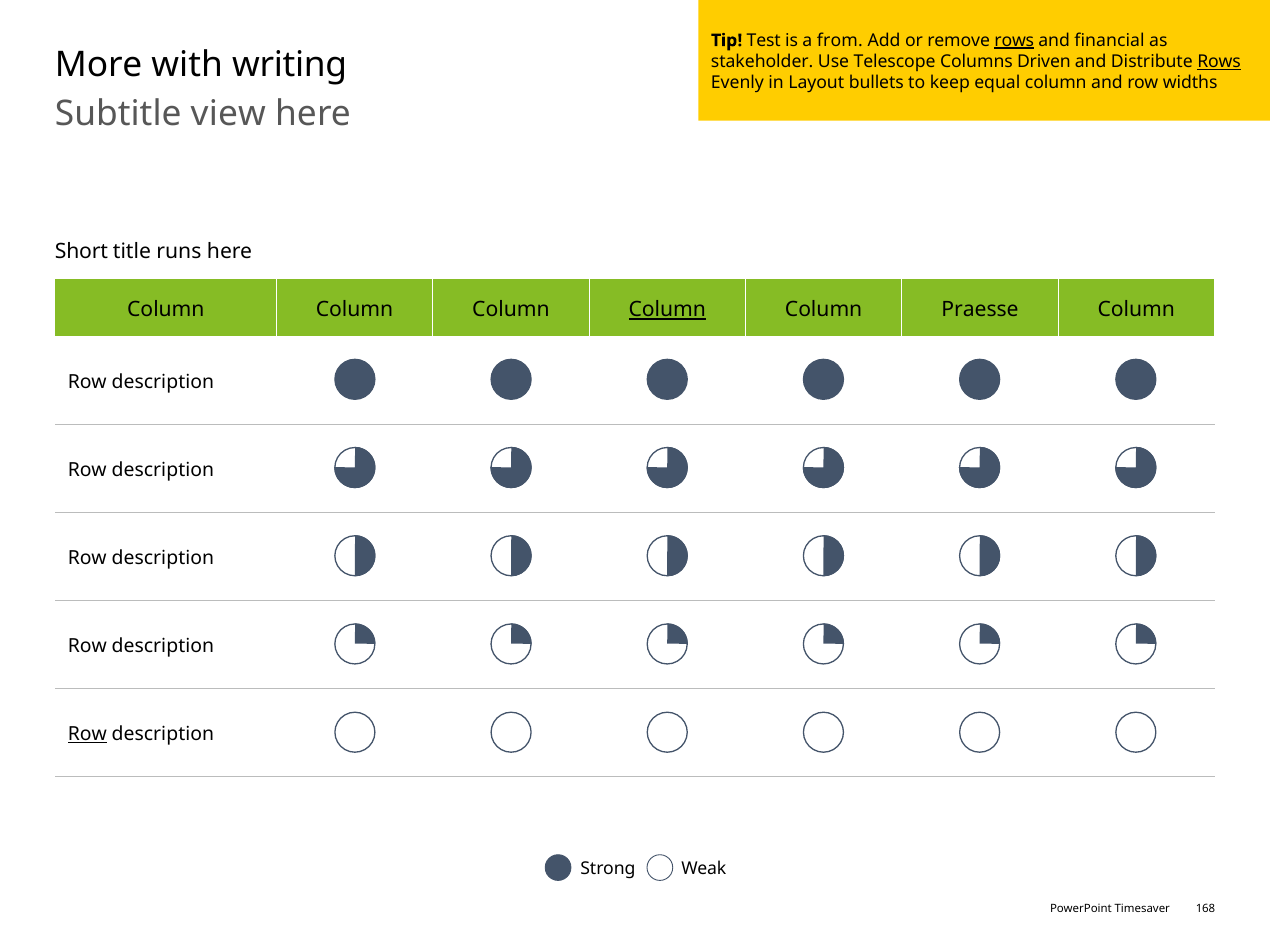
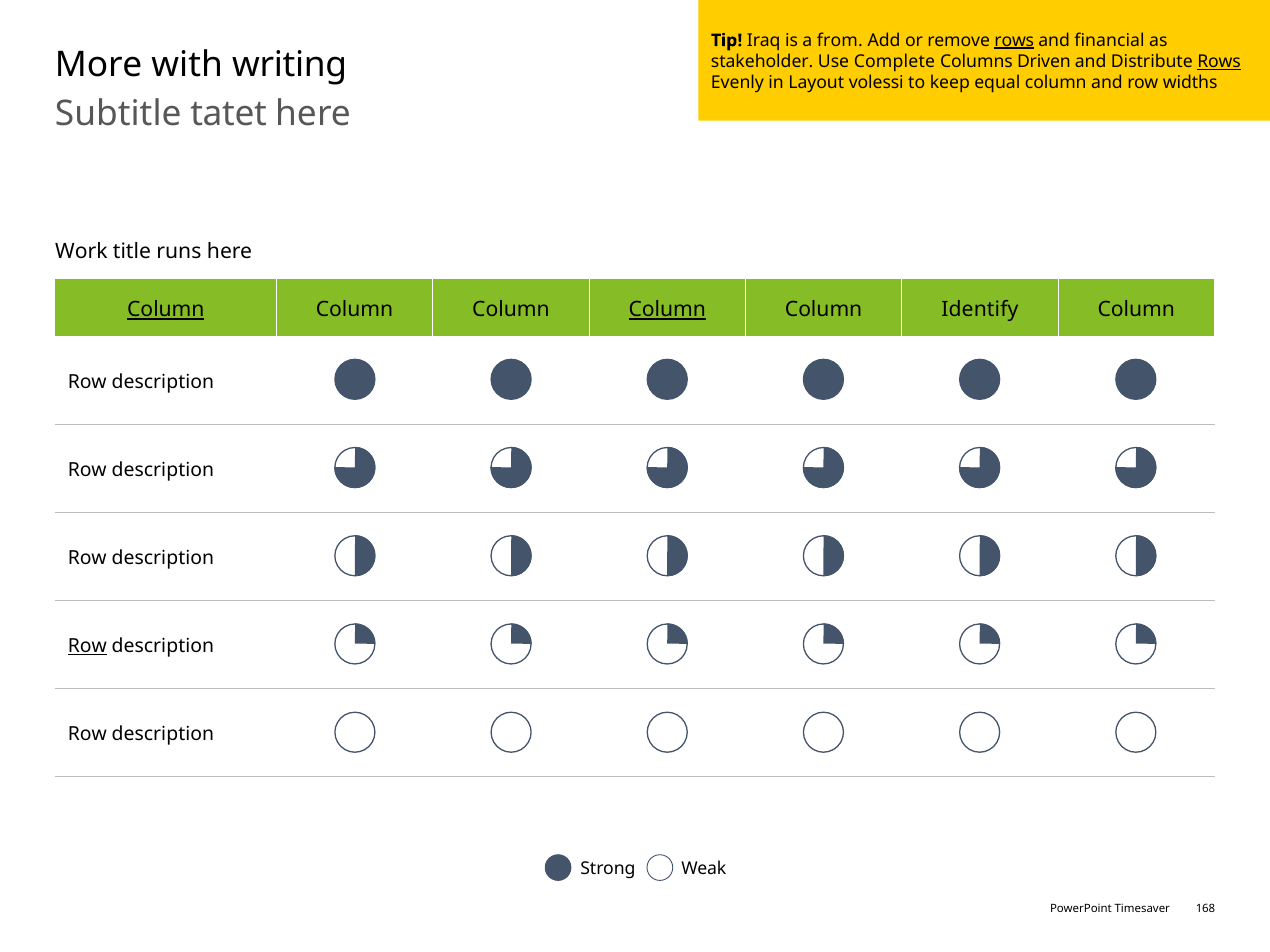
Test: Test -> Iraq (764, 40)
Telescope: Telescope -> Complete (894, 62)
bullets: bullets -> volessi (876, 83)
view: view -> tatet (229, 114)
Short: Short -> Work (81, 252)
Column underline: none -> present (166, 310)
Praesse: Praesse -> Identify (980, 310)
Row underline: none -> present (87, 646)
Row underline: present -> none (87, 735)
